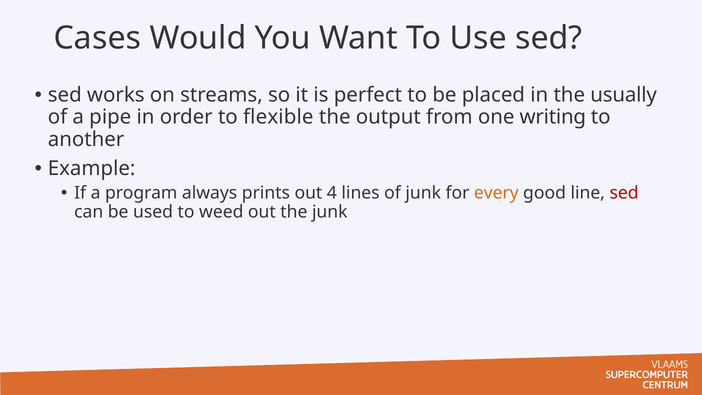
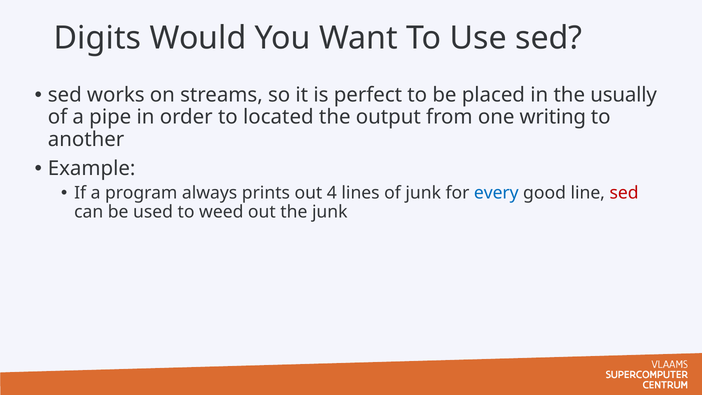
Cases: Cases -> Digits (97, 38)
flexible: flexible -> located (278, 117)
every colour: orange -> blue (496, 193)
